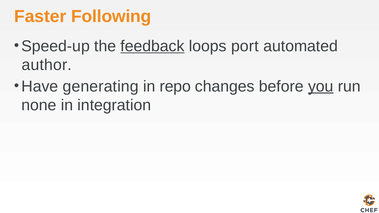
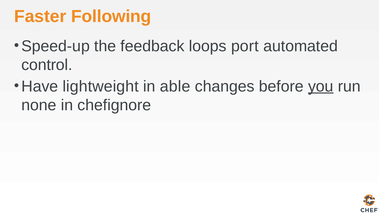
feedback underline: present -> none (152, 46)
author: author -> control (47, 65)
generating: generating -> lightweight (101, 86)
repo: repo -> able (175, 86)
integration: integration -> chefignore (114, 105)
